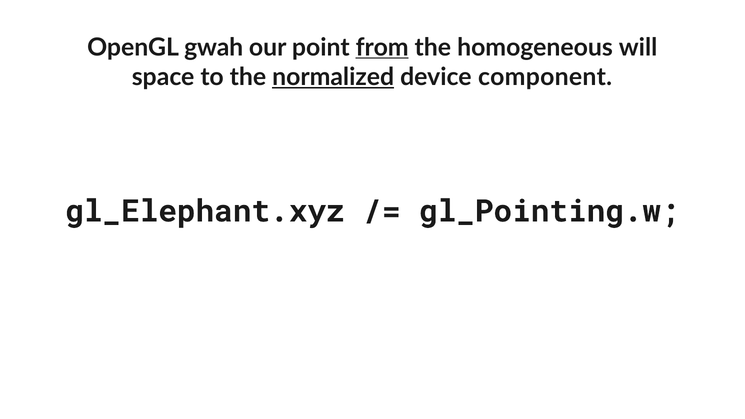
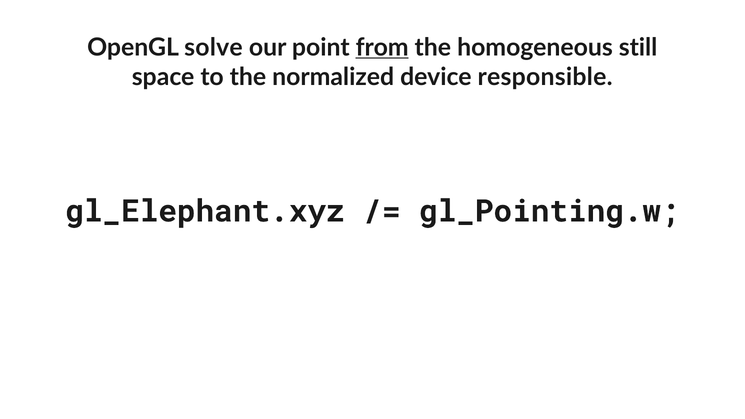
gwah: gwah -> solve (213, 47)
will: will -> still (638, 47)
normalized underline: present -> none (333, 77)
component: component -> responsible (545, 77)
